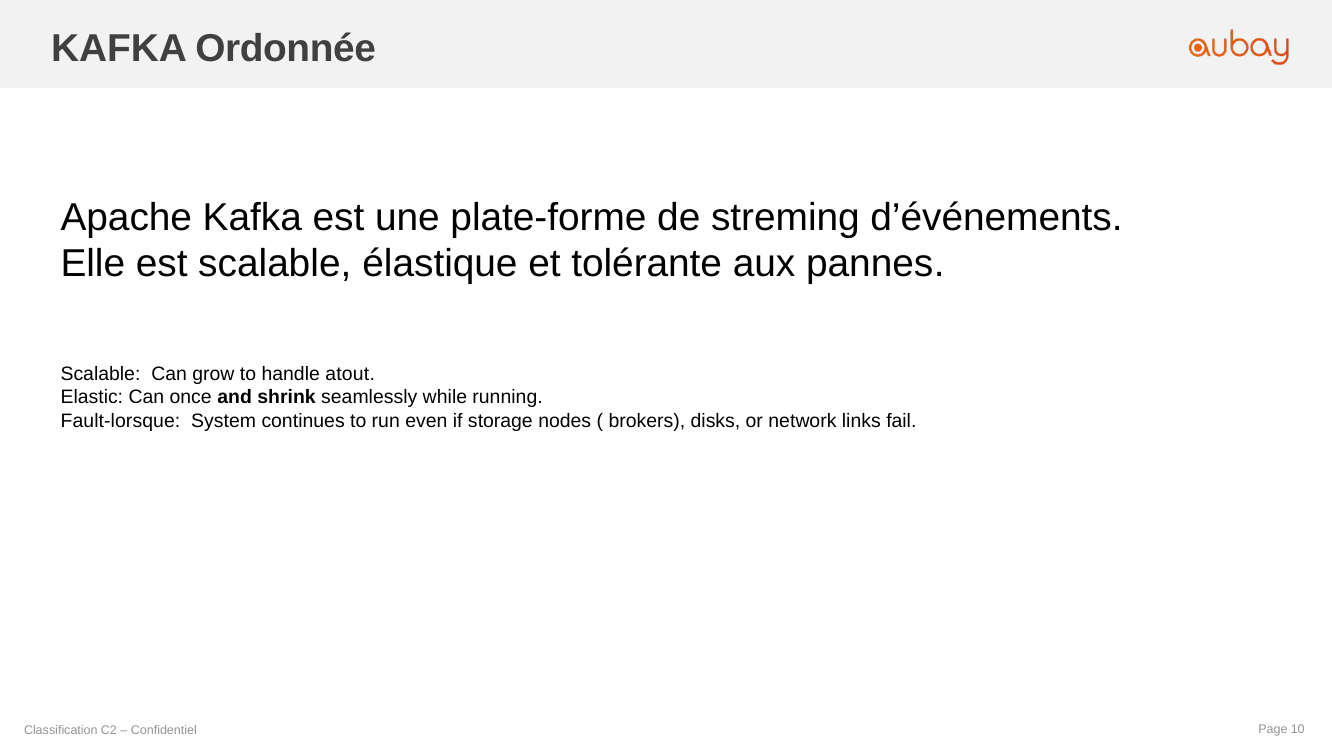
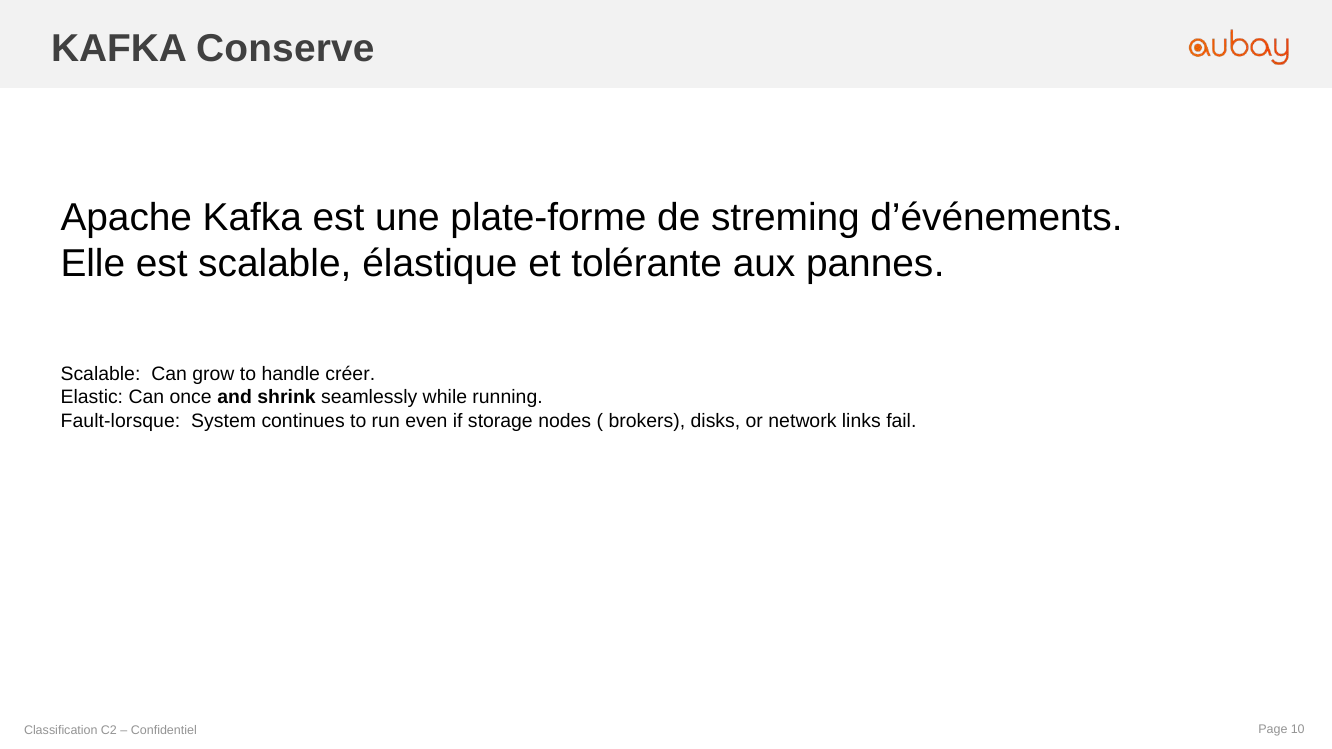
Ordonnée: Ordonnée -> Conserve (285, 49)
atout: atout -> créer (350, 374)
